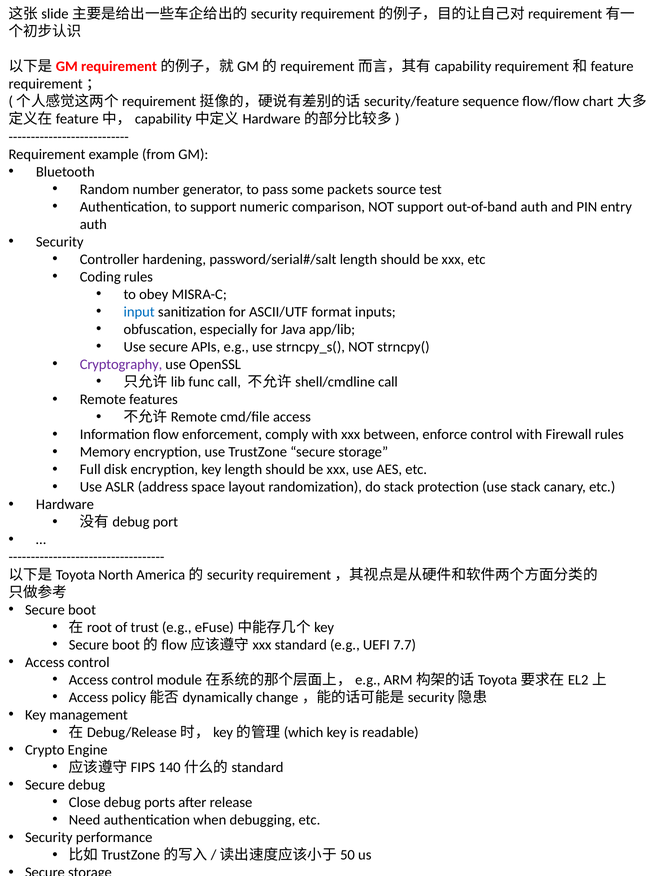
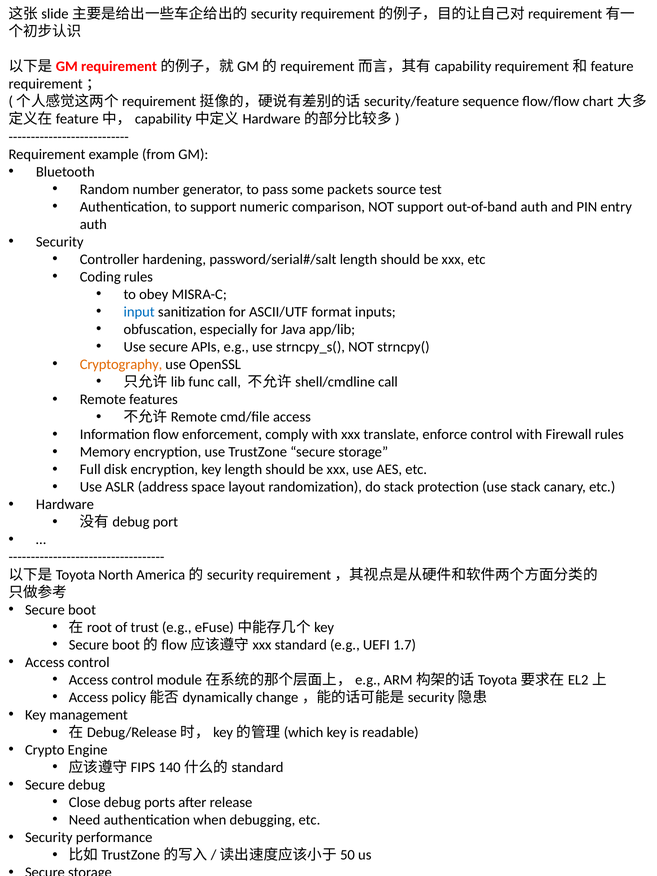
Cryptography colour: purple -> orange (121, 364)
between: between -> translate (391, 435)
7.7: 7.7 -> 1.7 (405, 645)
